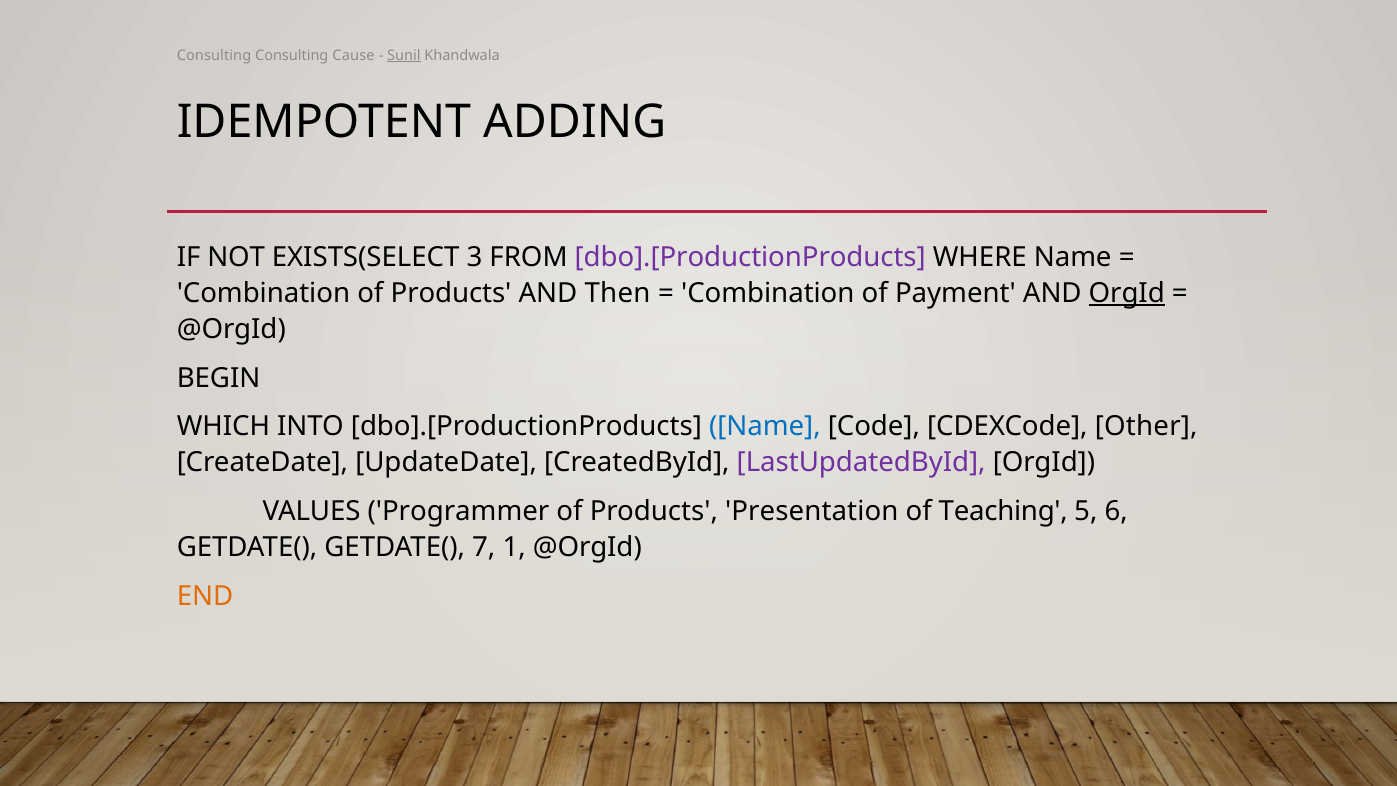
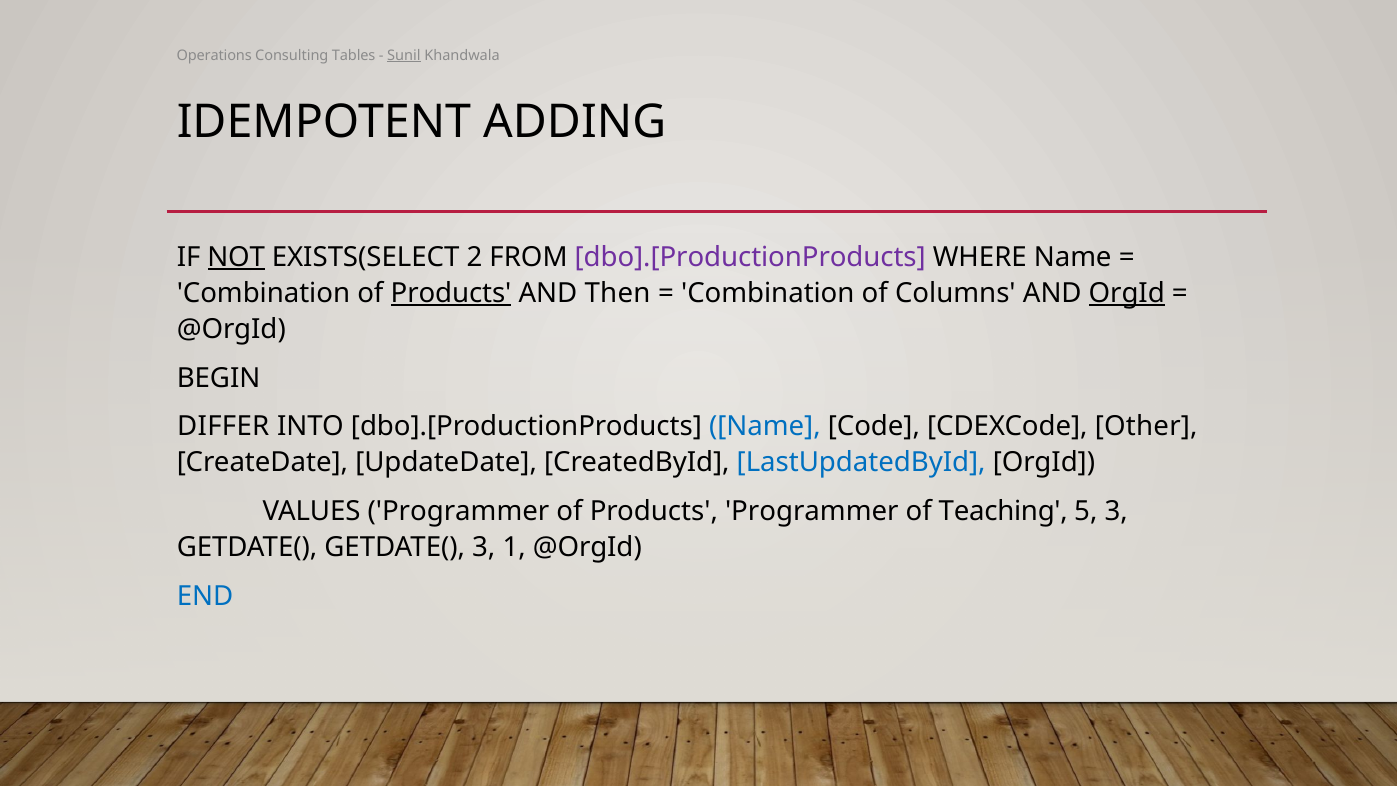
Consulting: Consulting -> Operations (214, 55)
Cause: Cause -> Tables (354, 55)
NOT underline: none -> present (236, 257)
3: 3 -> 2 (475, 257)
Products underline: none -> present (451, 293)
Payment: Payment -> Columns (955, 293)
WHICH: WHICH -> DIFFER (223, 427)
LastUpdatedById colour: purple -> blue (861, 463)
Products Presentation: Presentation -> Programmer (812, 511)
5 6: 6 -> 3 (1116, 511)
GETDATE( 7: 7 -> 3 (484, 547)
END colour: orange -> blue (205, 596)
